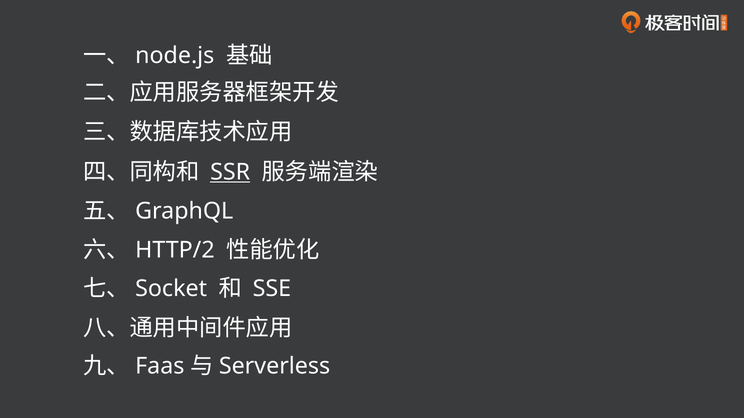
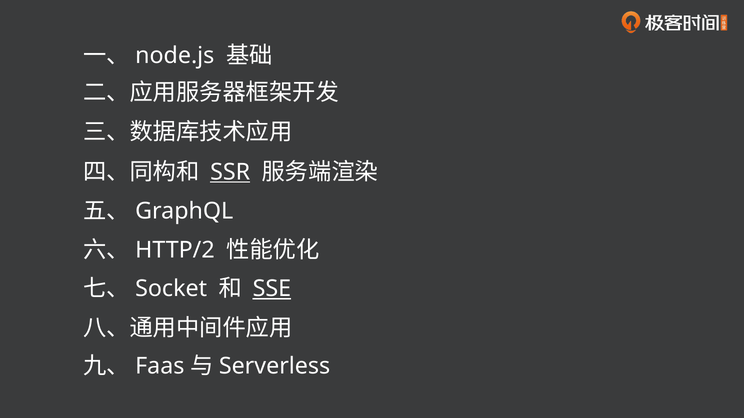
SSE underline: none -> present (272, 289)
